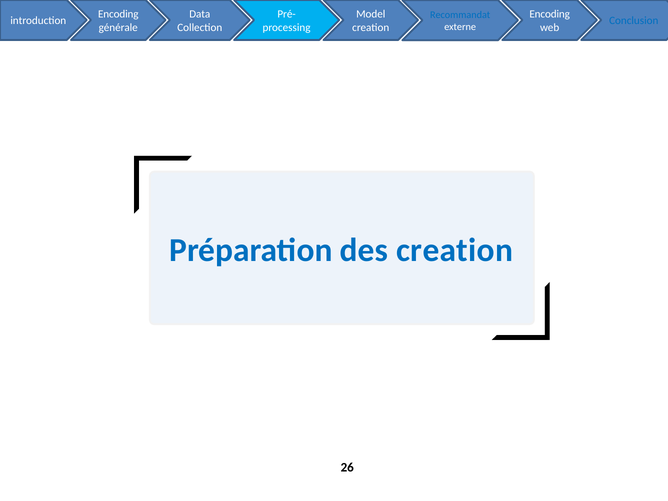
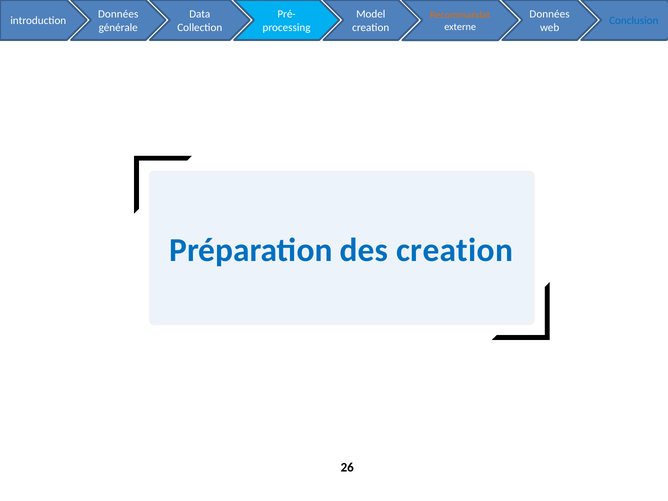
Encoding: Encoding -> Données (118, 14)
Encoding: Encoding -> Données (550, 14)
Recommandat colour: blue -> orange (460, 15)
